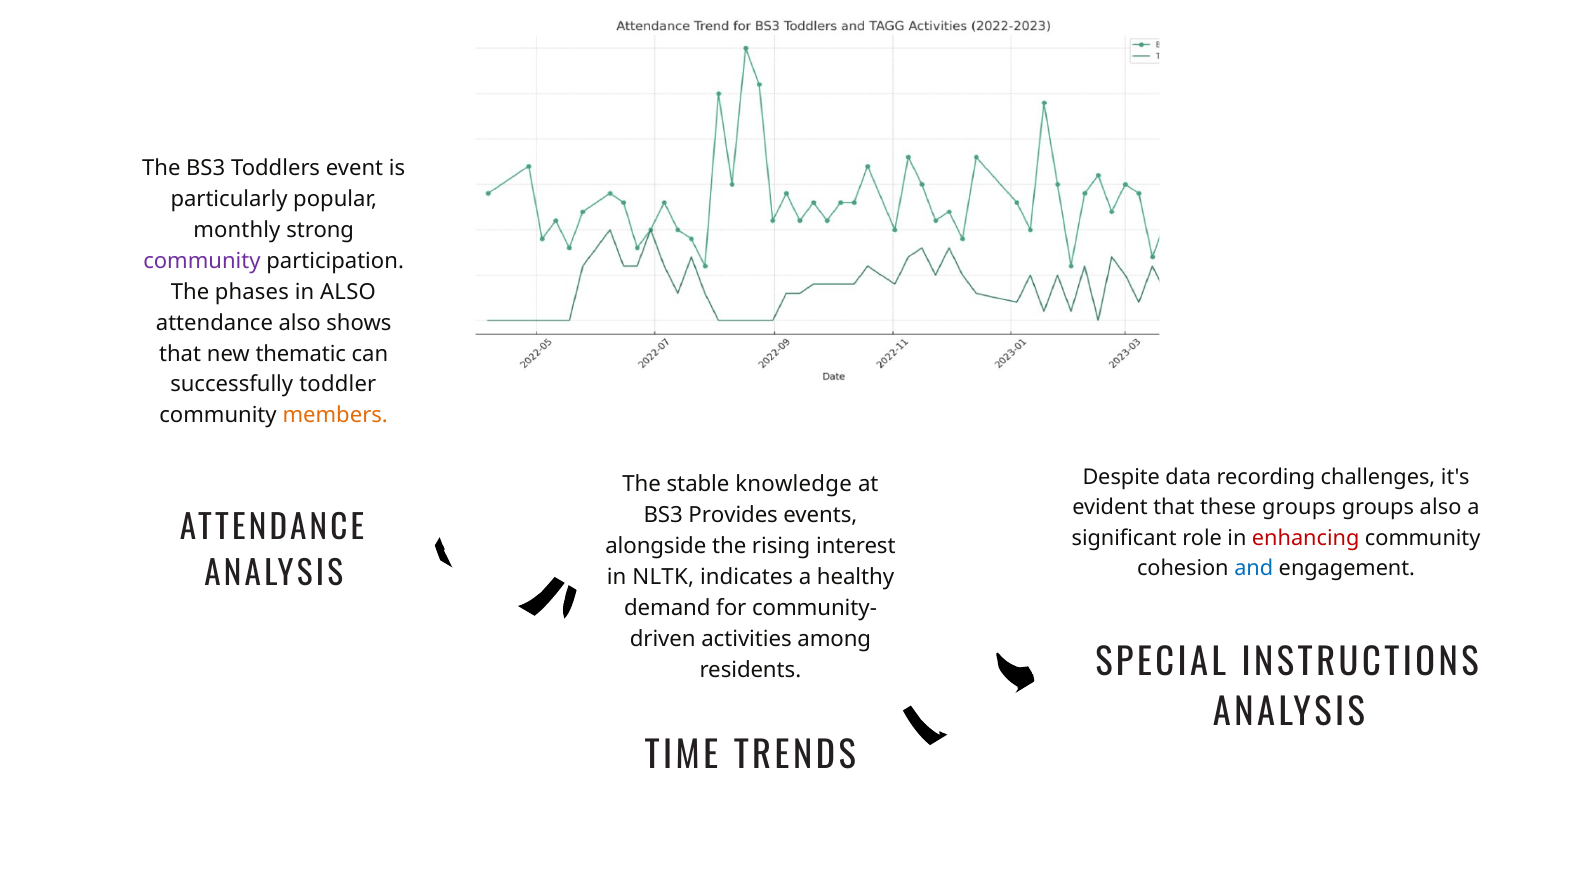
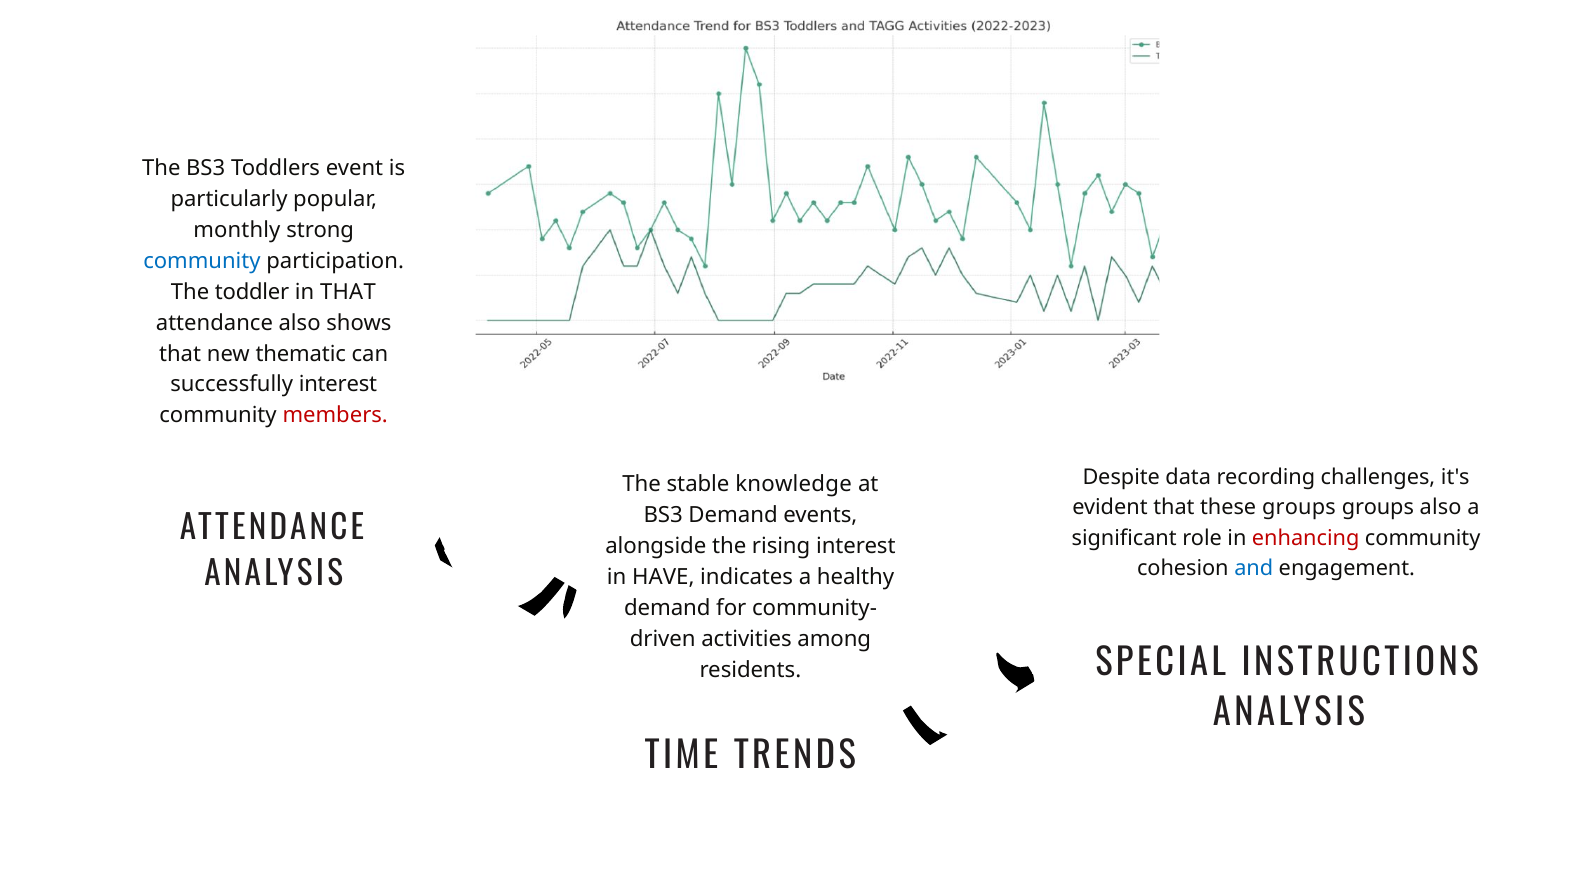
community colour: purple -> blue (202, 261)
phases: phases -> toddler (252, 292)
in ALSO: ALSO -> THAT (348, 292)
successfully toddler: toddler -> interest (338, 385)
members colour: orange -> red (335, 416)
BS3 Provides: Provides -> Demand (733, 515)
NLTK: NLTK -> HAVE (663, 577)
